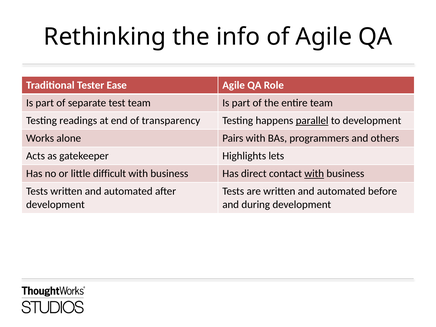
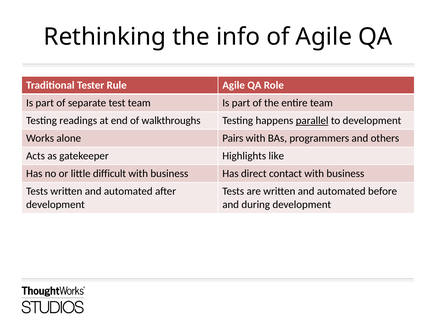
Ease: Ease -> Rule (117, 85)
transparency: transparency -> walkthroughs (171, 121)
lets: lets -> like (276, 156)
with underline: present -> none (314, 174)
